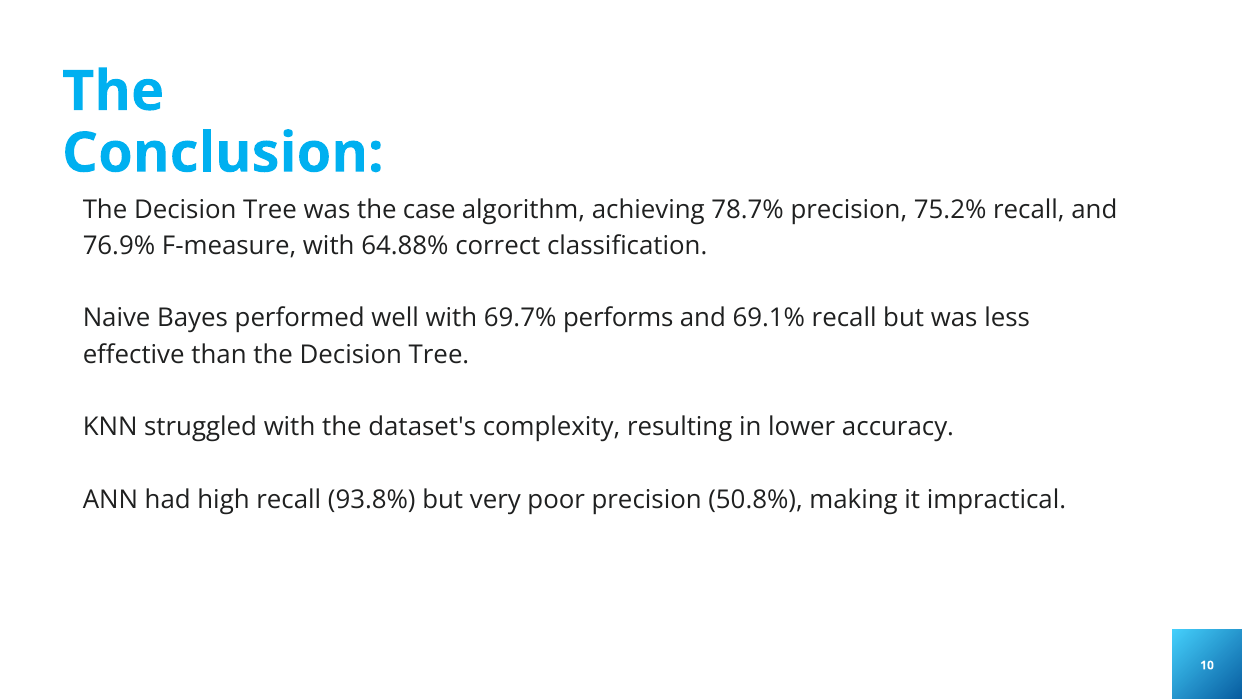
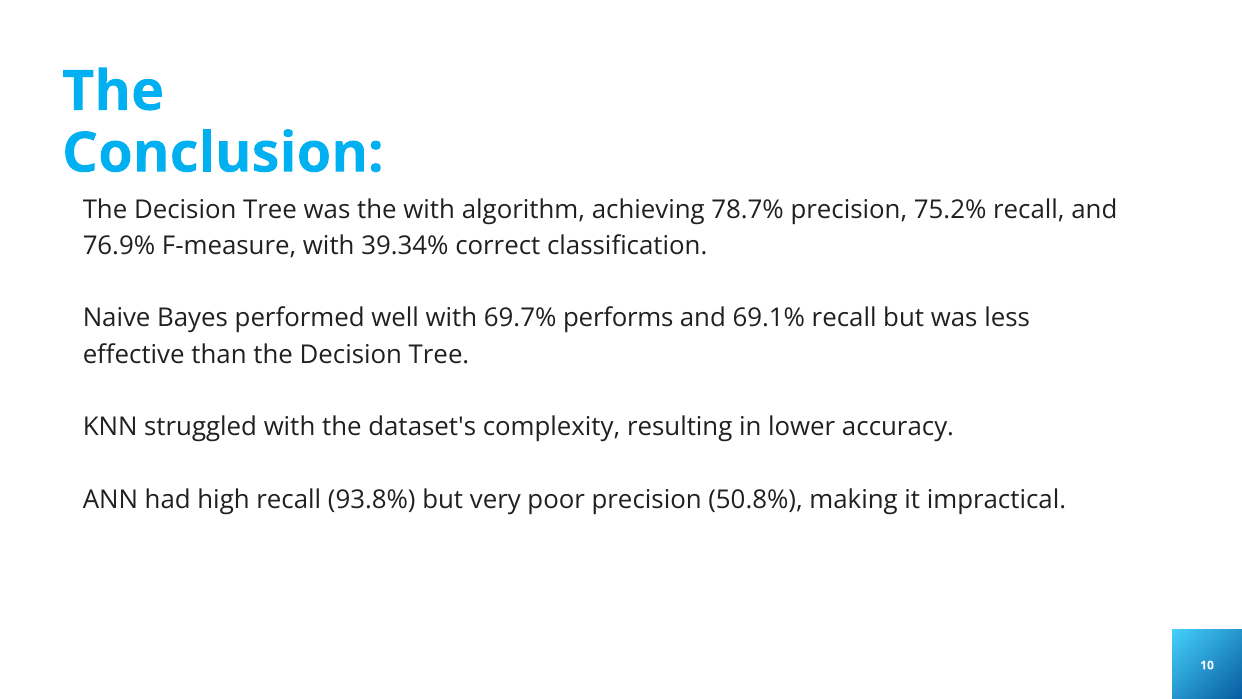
the case: case -> with (429, 209)
64.88%: 64.88% -> 39.34% (405, 246)
